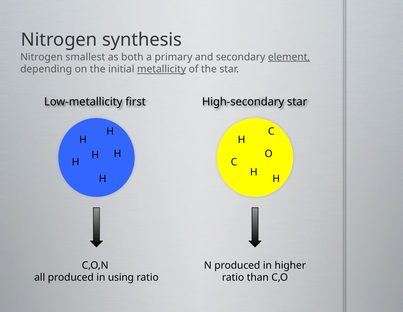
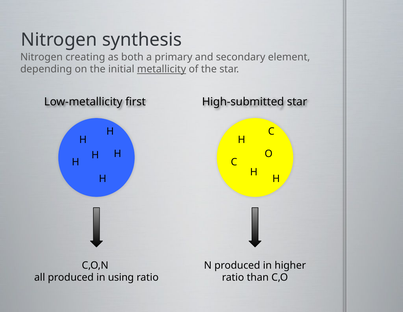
smallest: smallest -> creating (85, 57)
element underline: present -> none (289, 57)
High-secondary: High-secondary -> High-submitted (243, 101)
